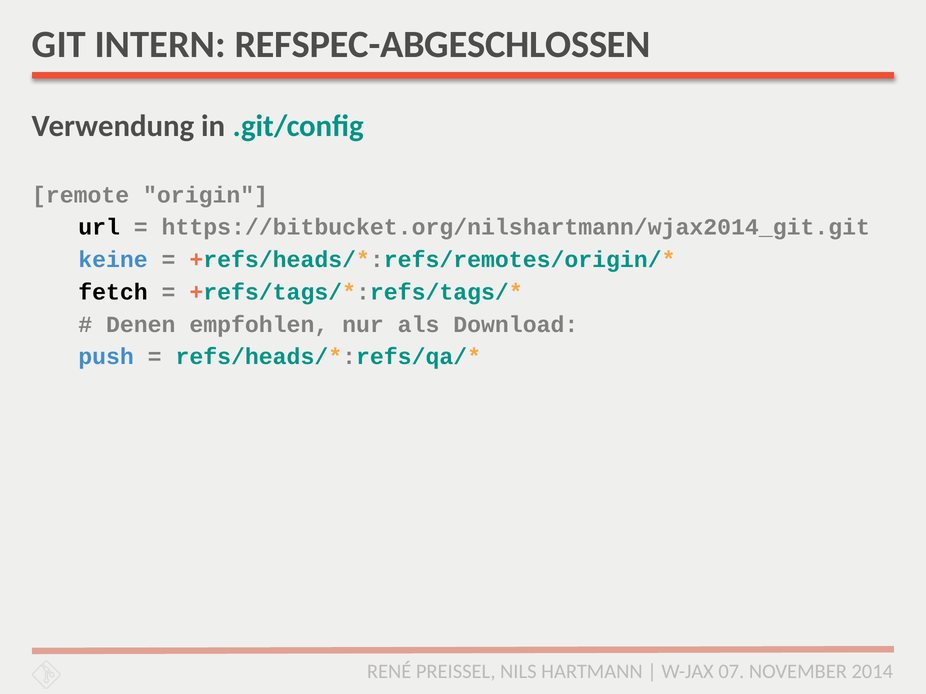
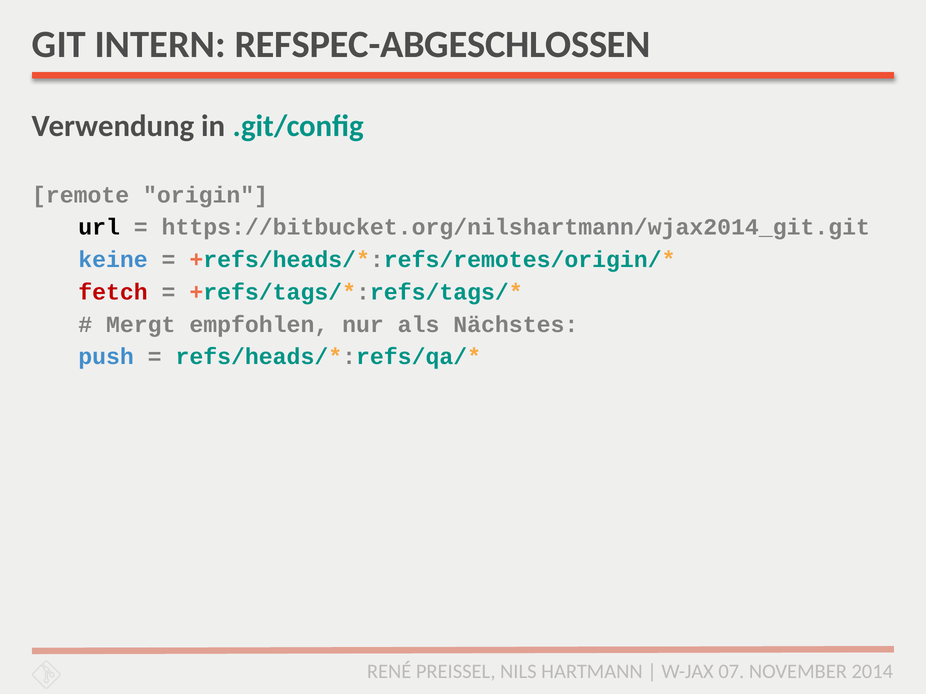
fetch colour: black -> red (113, 292)
Denen: Denen -> Mergt (141, 325)
Download: Download -> Nächstes (516, 325)
